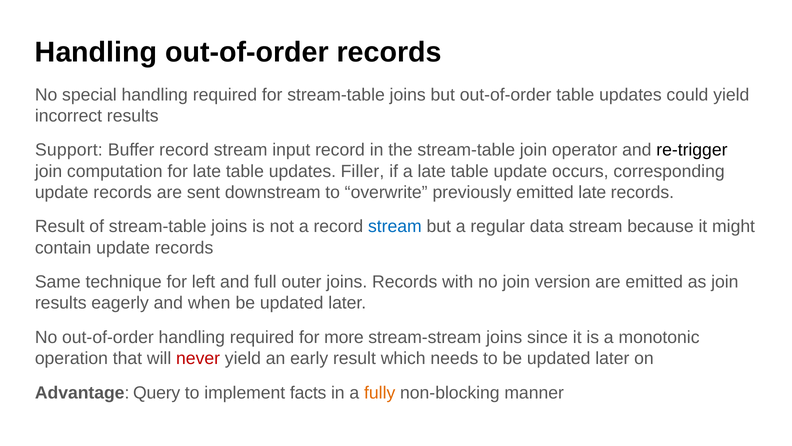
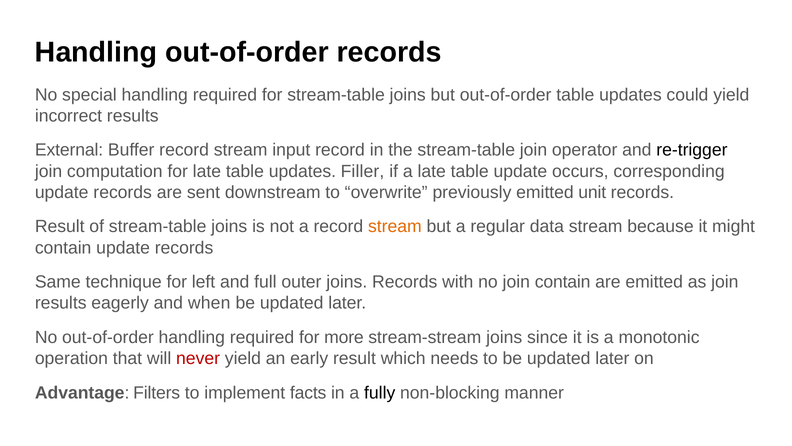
Support: Support -> External (69, 150)
emitted late: late -> unit (592, 192)
stream colour: blue -> orange (395, 226)
join version: version -> contain (563, 282)
Query: Query -> Filters (157, 392)
fully colour: orange -> black (380, 392)
